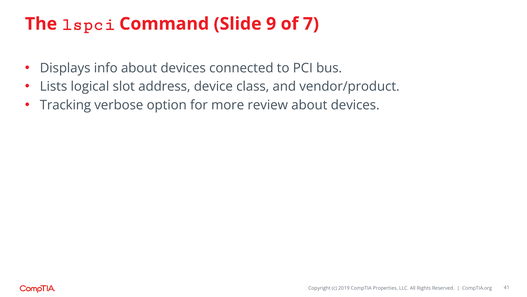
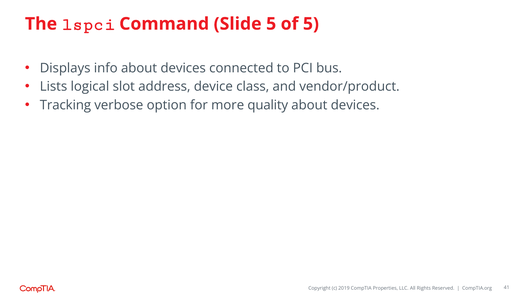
Slide 9: 9 -> 5 (271, 24)
of 7: 7 -> 5 (311, 24)
review: review -> quality (268, 105)
